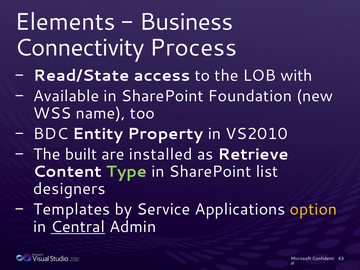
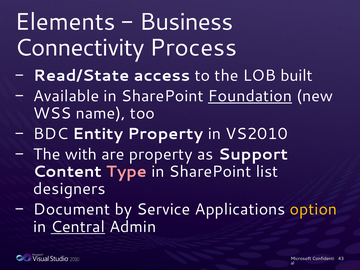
with: with -> built (296, 76)
Foundation underline: none -> present (250, 96)
built: built -> with (81, 154)
are installed: installed -> property (161, 154)
Retrieve: Retrieve -> Support (253, 154)
Type colour: light green -> pink (126, 172)
Templates: Templates -> Document (72, 209)
